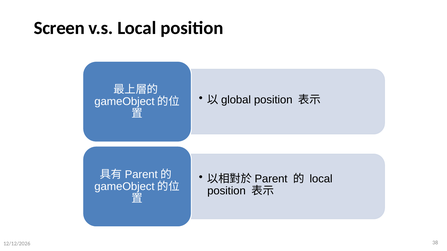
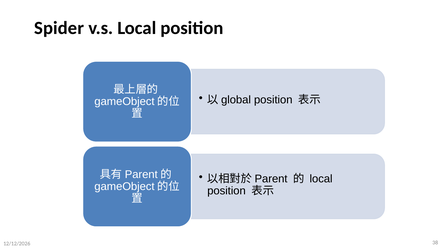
Screen: Screen -> Spider (59, 28)
